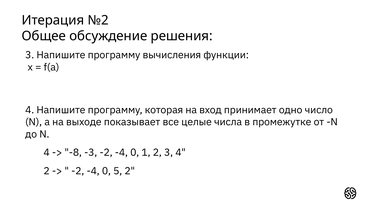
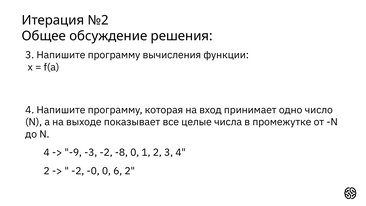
-8: -8 -> -9 (73, 153)
-3 -2 -4: -4 -> -8 (121, 153)
-4: -4 -> -0 (93, 171)
5: 5 -> 6 (118, 171)
